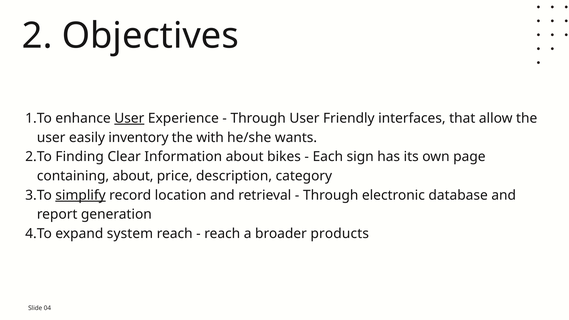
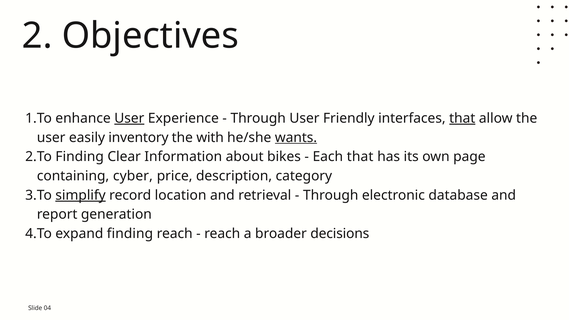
that underline: none -> present (462, 118)
wants underline: none -> present (296, 138)
Each sign: sign -> that (360, 157)
containing about: about -> cyber (133, 176)
expand system: system -> finding (130, 234)
products: products -> decisions (340, 234)
